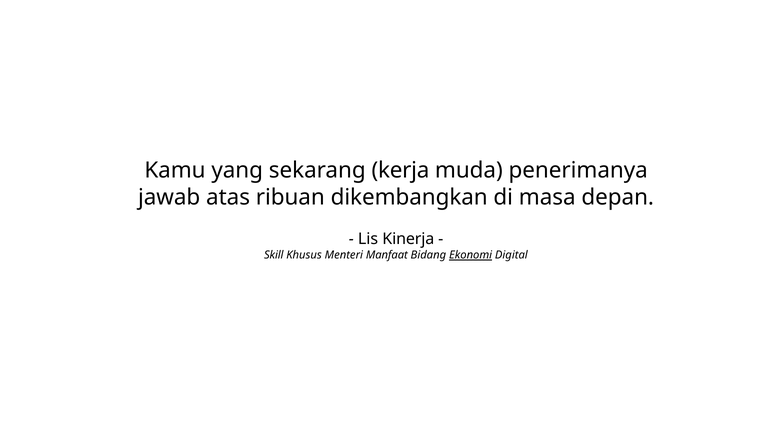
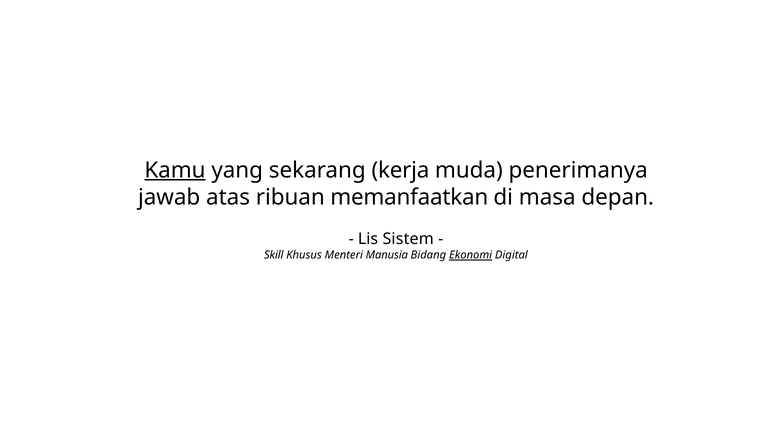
Kamu underline: none -> present (175, 170)
dikembangkan: dikembangkan -> memanfaatkan (409, 197)
Kinerja: Kinerja -> Sistem (408, 239)
Manfaat: Manfaat -> Manusia (387, 255)
